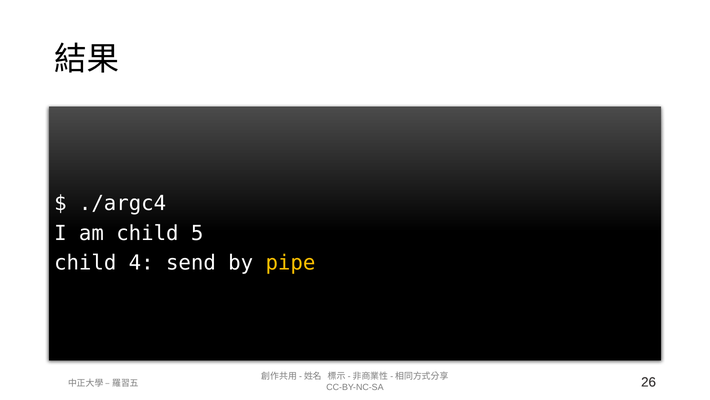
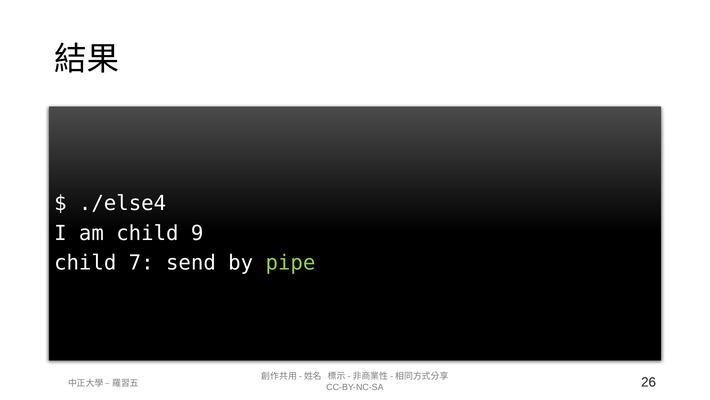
./argc4: ./argc4 -> ./else4 (123, 203)
5: 5 -> 9 (197, 233)
4: 4 -> 7 (141, 263)
pipe colour: yellow -> light green (290, 263)
